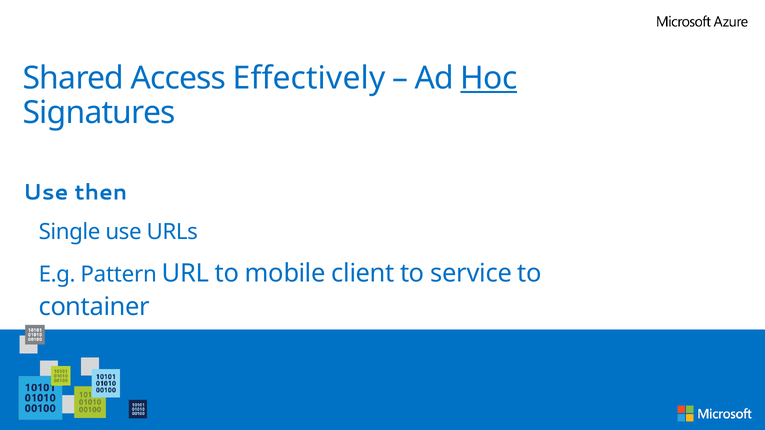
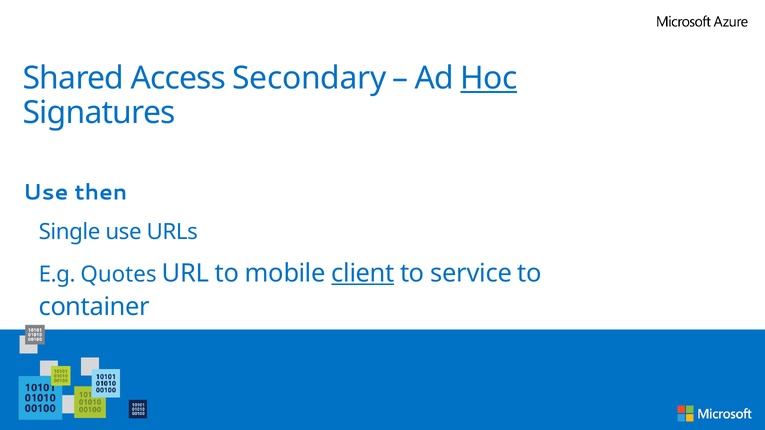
Effectively: Effectively -> Secondary (309, 78)
Pattern: Pattern -> Quotes (119, 274)
client underline: none -> present (363, 273)
